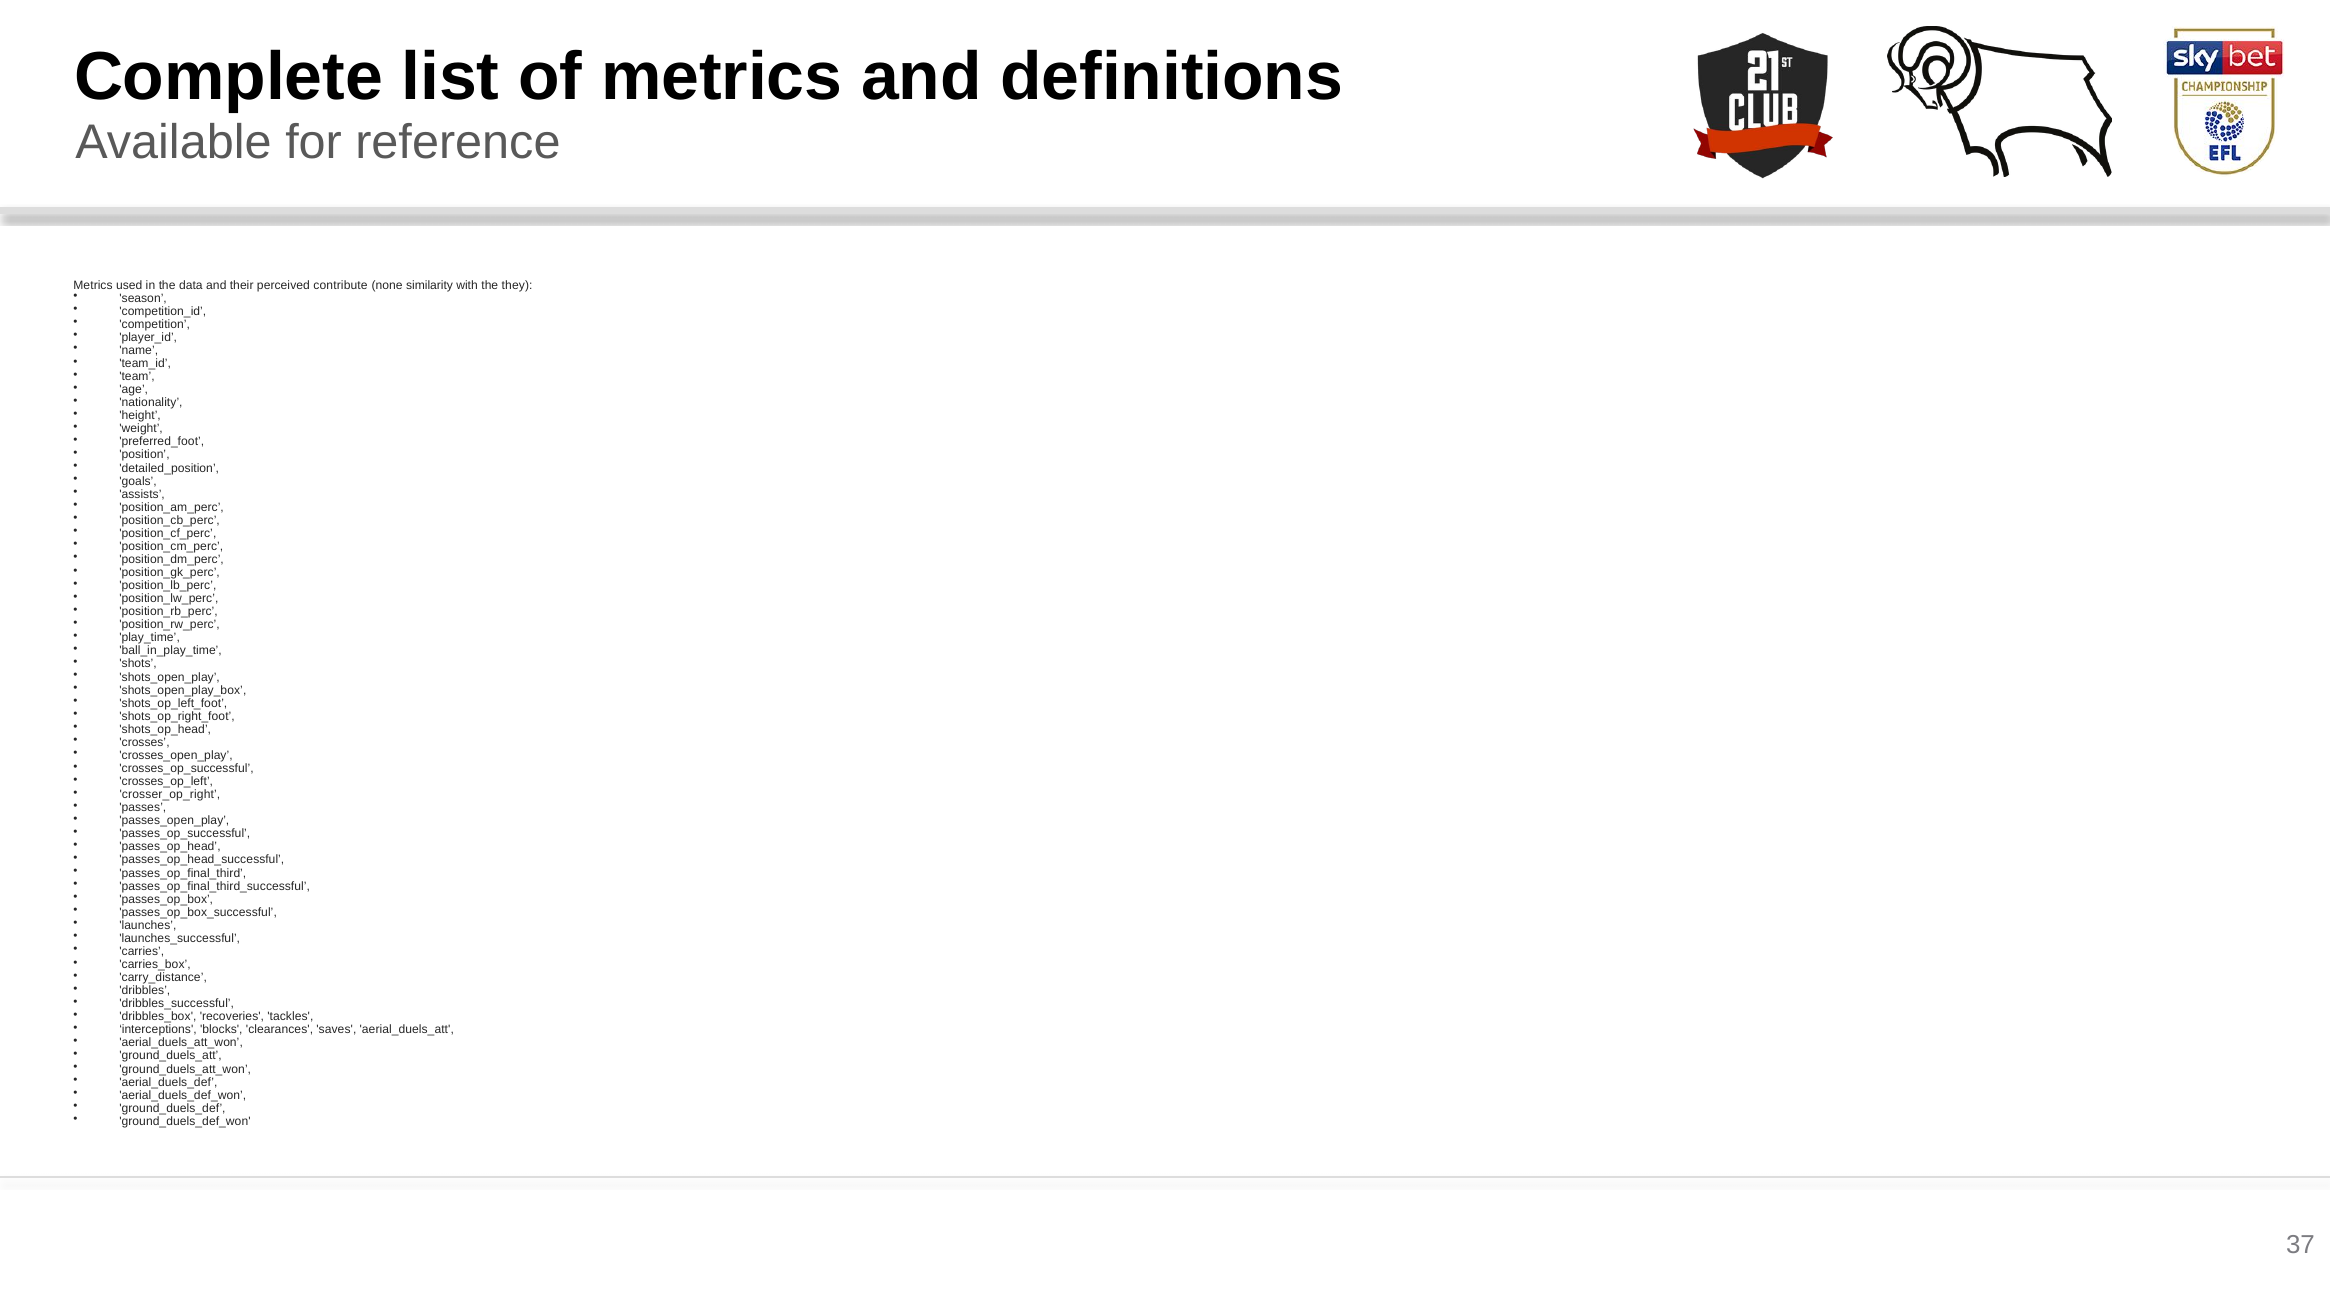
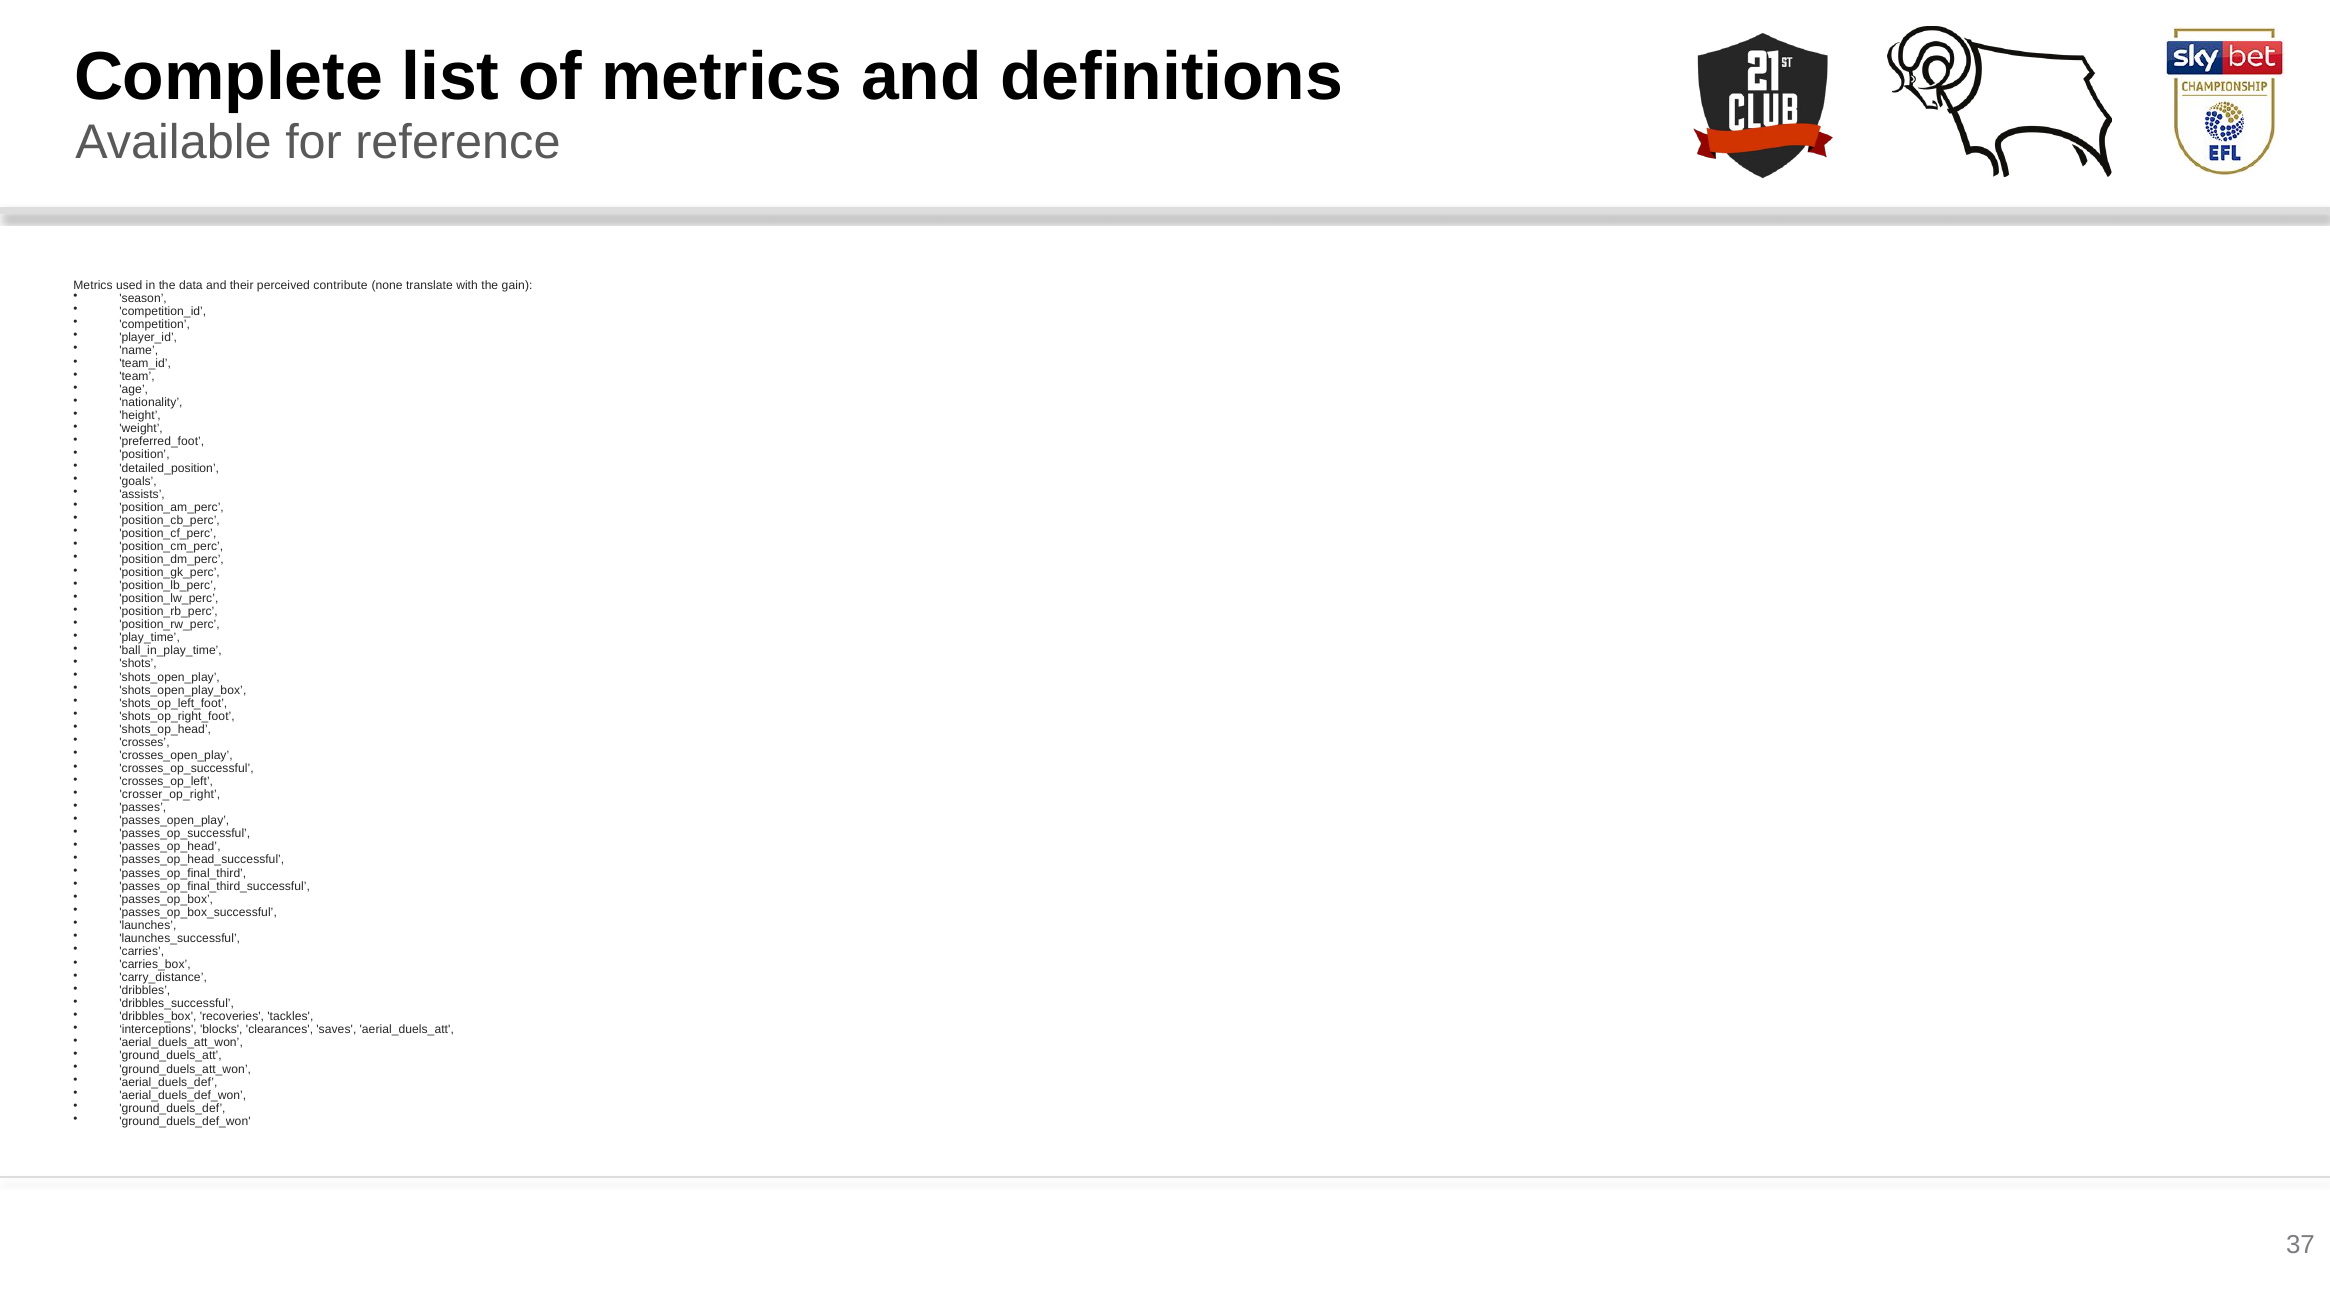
similarity: similarity -> translate (429, 285)
they: they -> gain (517, 285)
